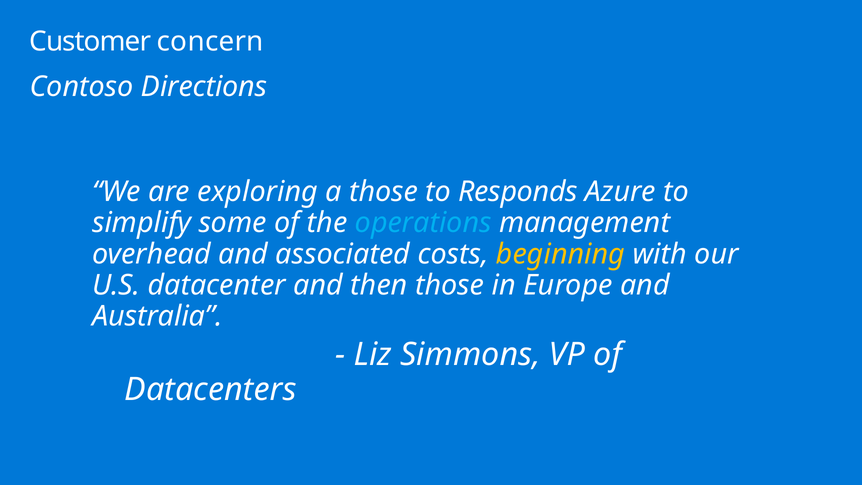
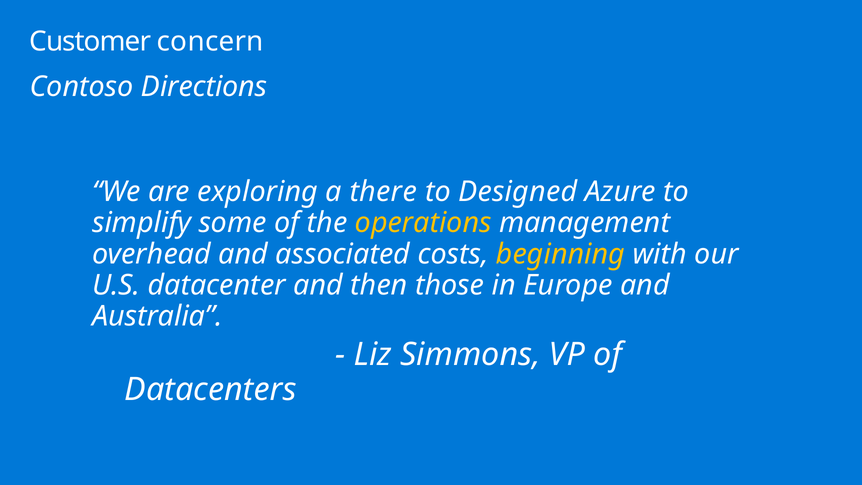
a those: those -> there (383, 192)
Responds: Responds -> Designed (518, 192)
operations colour: light blue -> yellow (423, 223)
